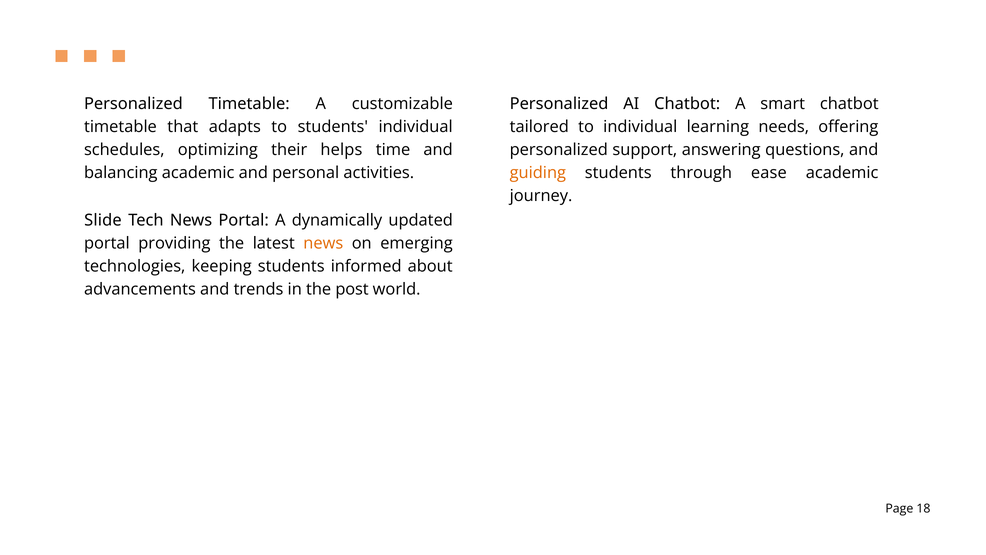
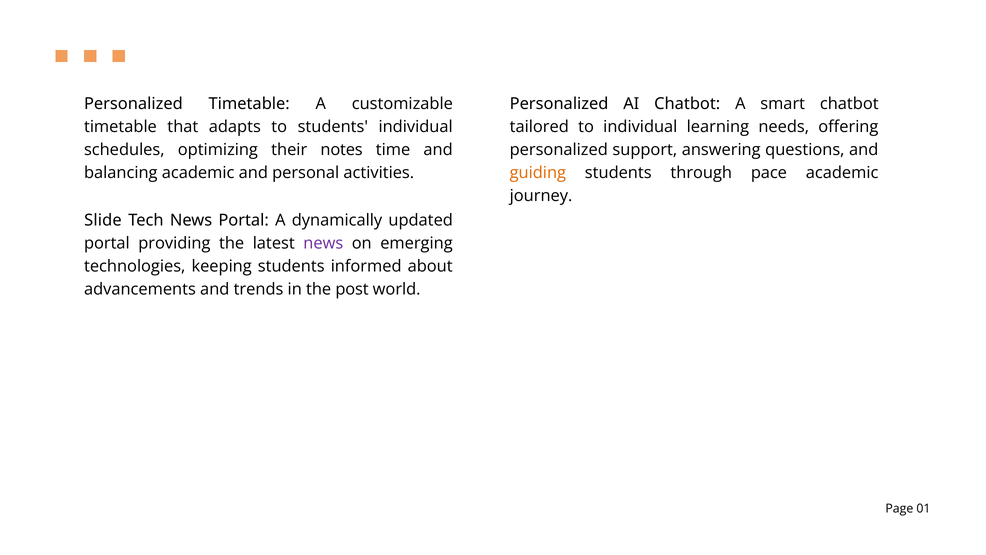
helps: helps -> notes (342, 150)
ease: ease -> pace (769, 173)
news colour: orange -> purple (323, 243)
18: 18 -> 01 (923, 508)
